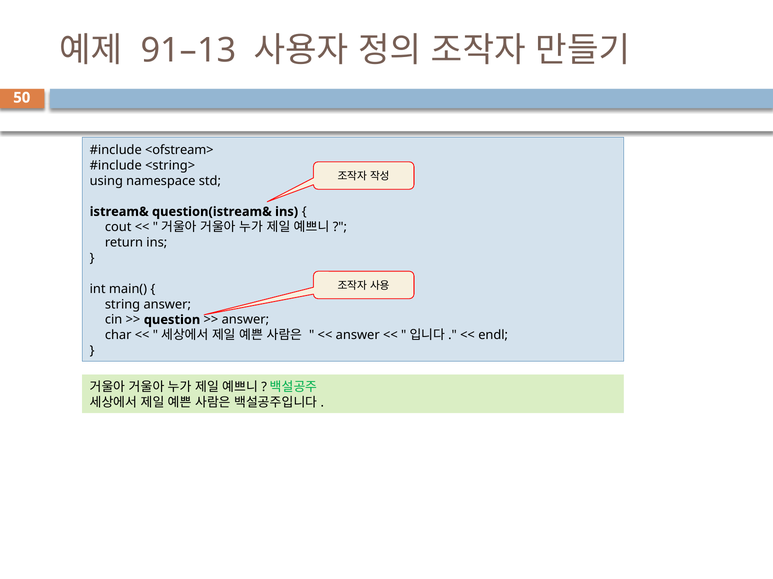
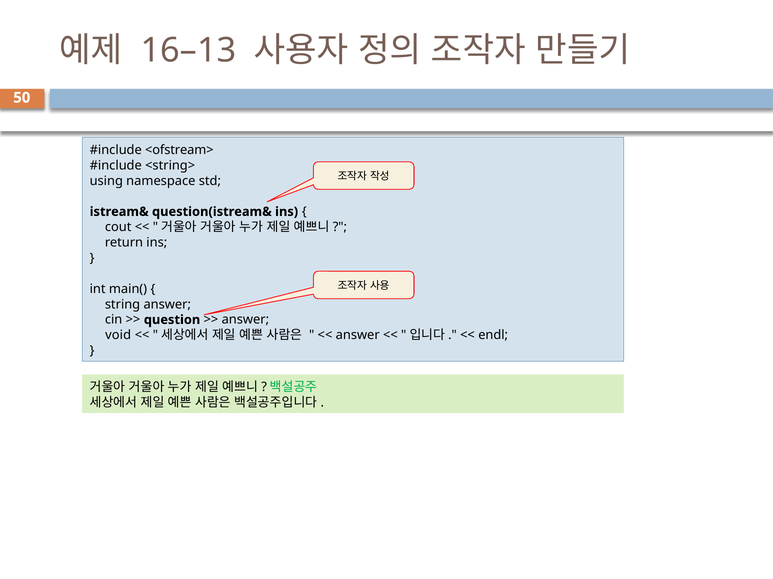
91–13: 91–13 -> 16–13 (188, 50)
char: char -> void (118, 336)
